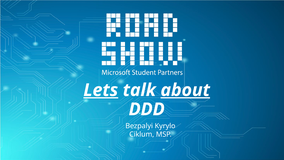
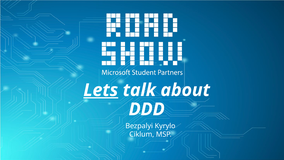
about underline: present -> none (185, 90)
